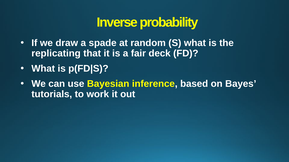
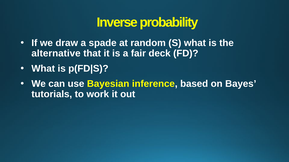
replicating: replicating -> alternative (56, 53)
